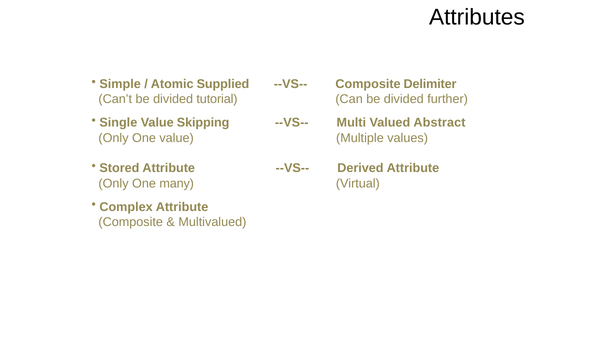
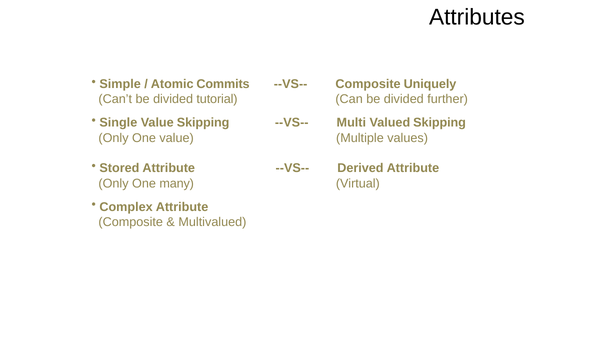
Supplied: Supplied -> Commits (223, 84)
Delimiter: Delimiter -> Uniquely (430, 84)
Valued Abstract: Abstract -> Skipping (440, 122)
